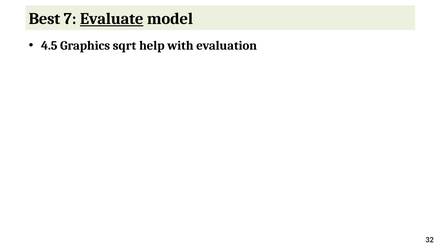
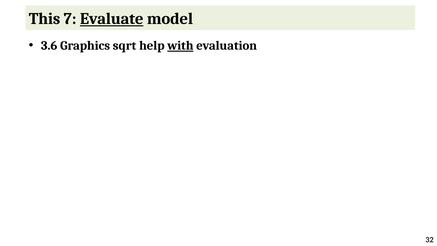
Best: Best -> This (44, 19)
4.5: 4.5 -> 3.6 (49, 46)
with underline: none -> present (180, 46)
